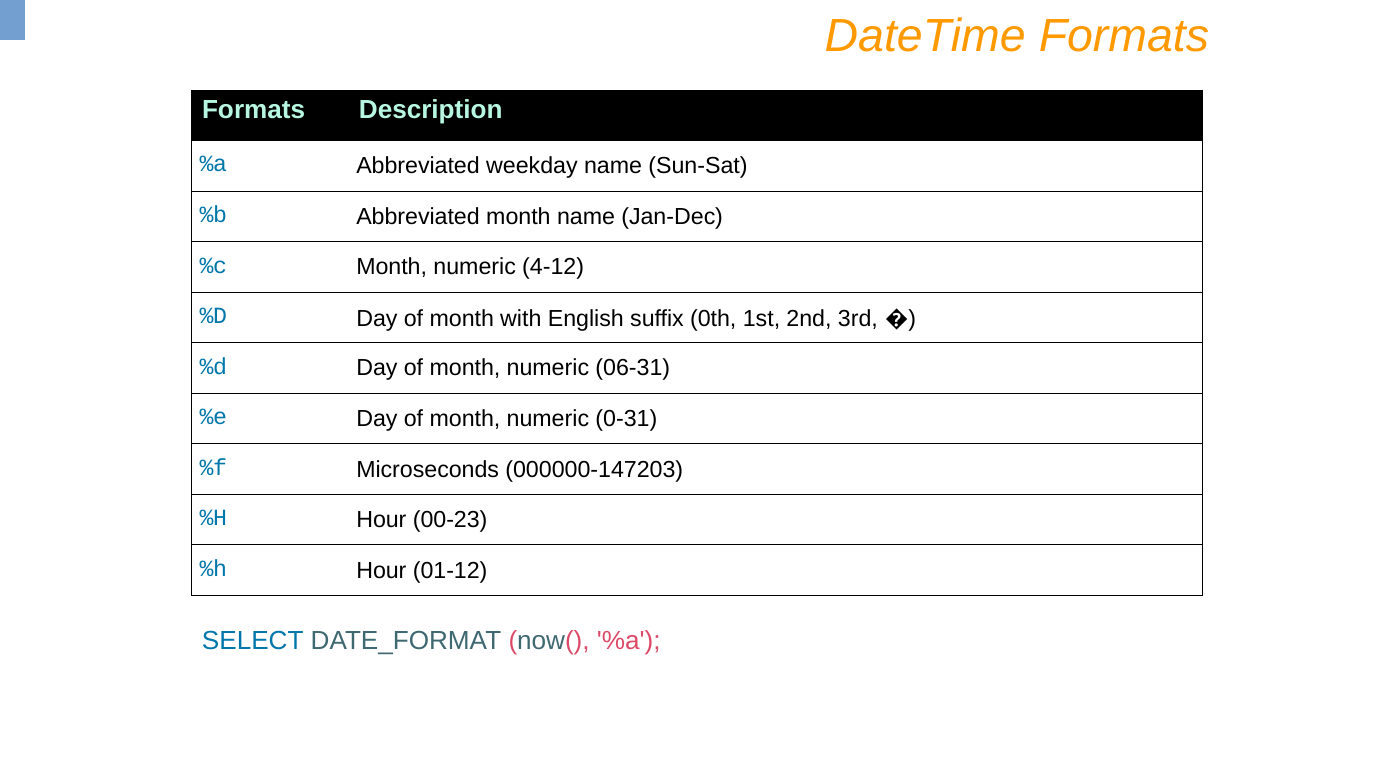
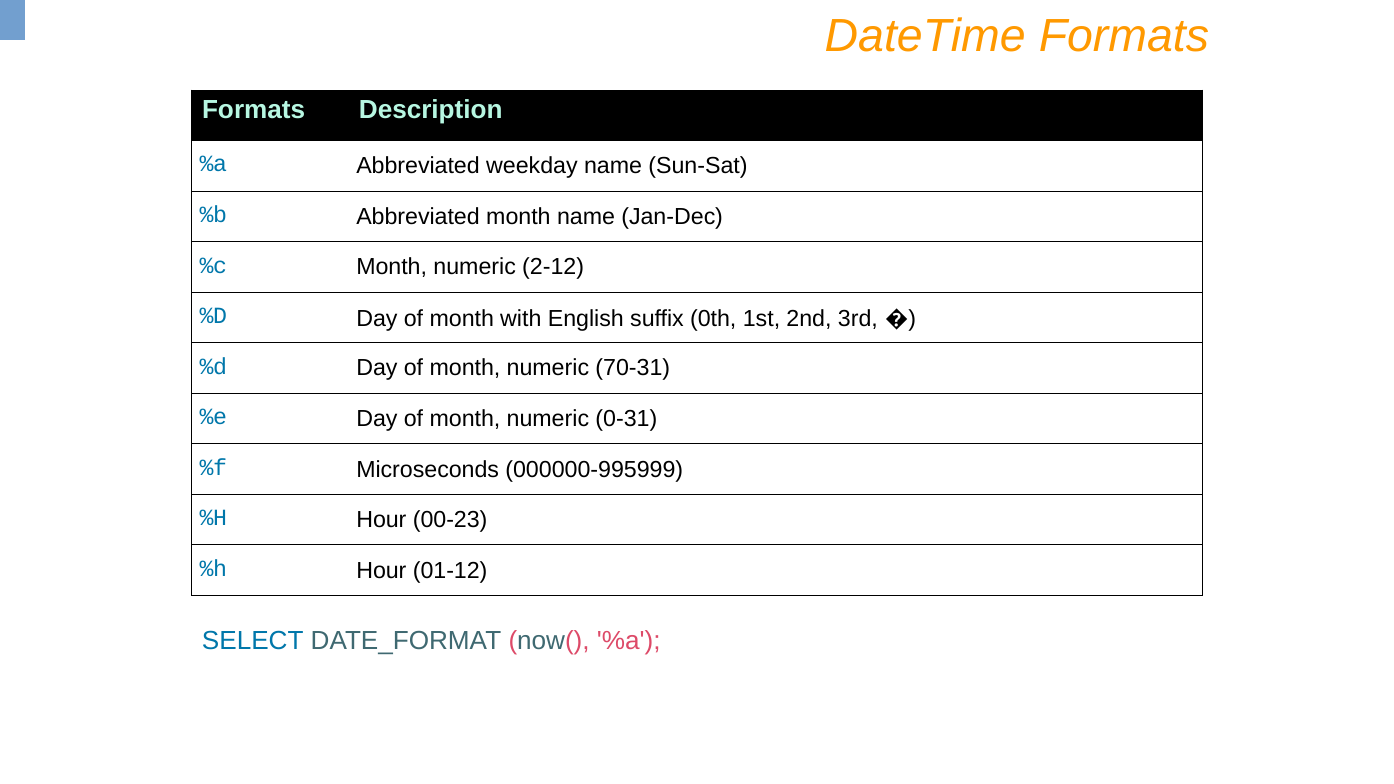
4-12: 4-12 -> 2-12 (553, 267)
06-31: 06-31 -> 70-31 (633, 368)
000000-147203: 000000-147203 -> 000000-995999 (594, 469)
